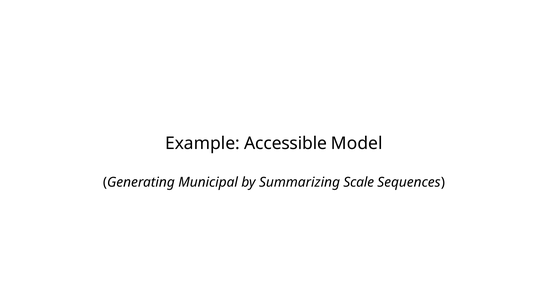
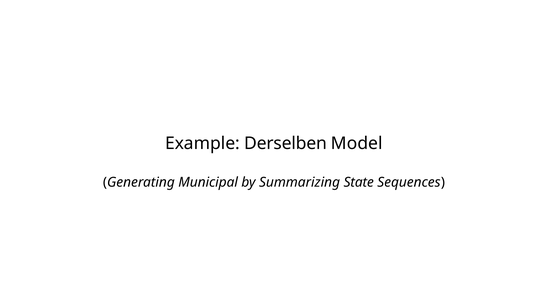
Accessible: Accessible -> Derselben (286, 144)
Scale: Scale -> State (359, 183)
